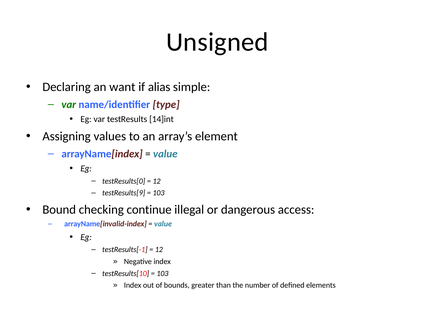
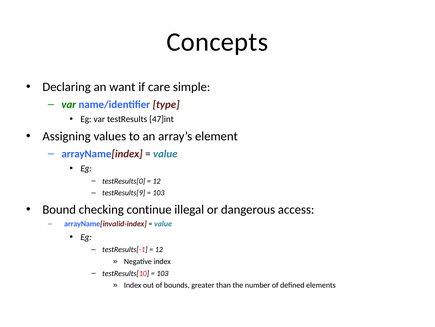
Unsigned: Unsigned -> Concepts (217, 42)
alias: alias -> care (159, 87)
14]int: 14]int -> 47]int (161, 119)
